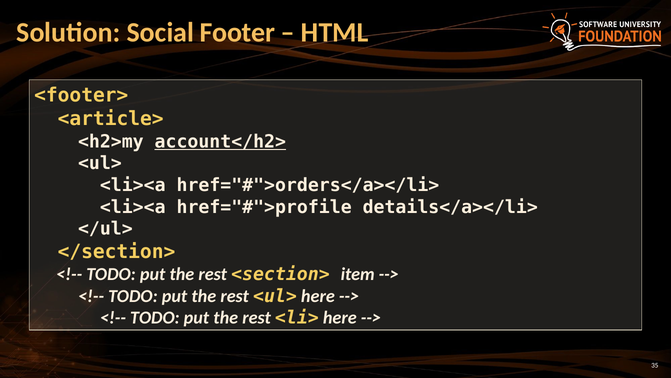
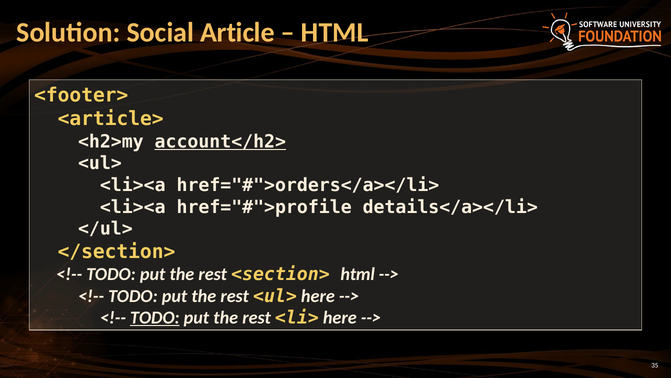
Footer: Footer -> Article (237, 33)
<section> item: item -> html (358, 274)
TODO underline: none -> present (155, 317)
